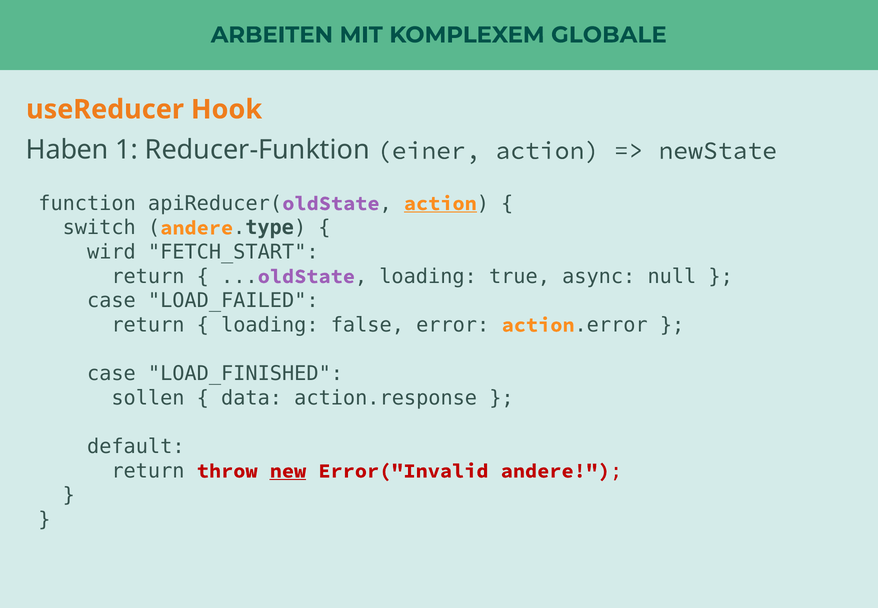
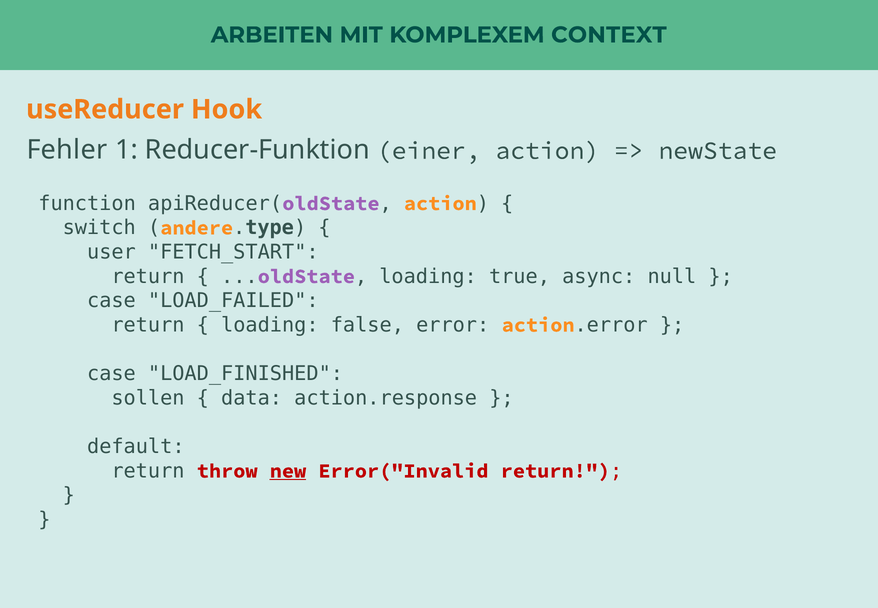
GLOBALE: GLOBALE -> CONTEXT (609, 35)
Haben: Haben -> Fehler (67, 150)
action underline: present -> none (440, 203)
wird: wird -> user (111, 252)
Error("Invalid andere: andere -> return (555, 471)
